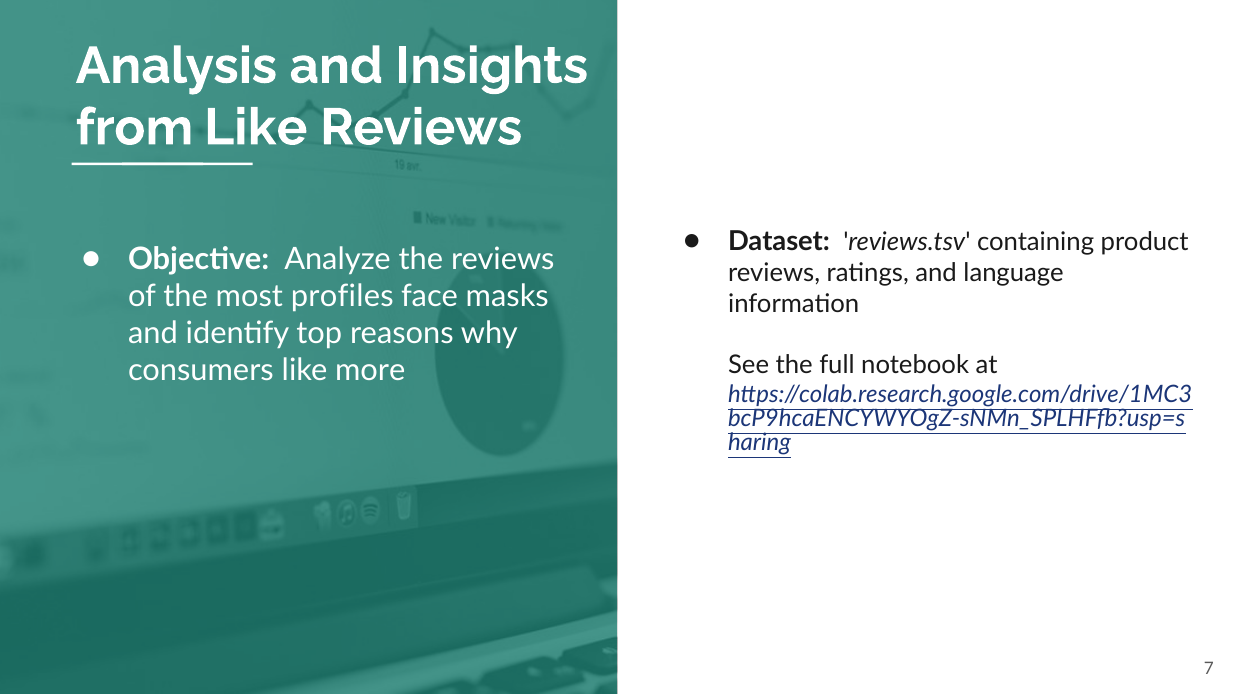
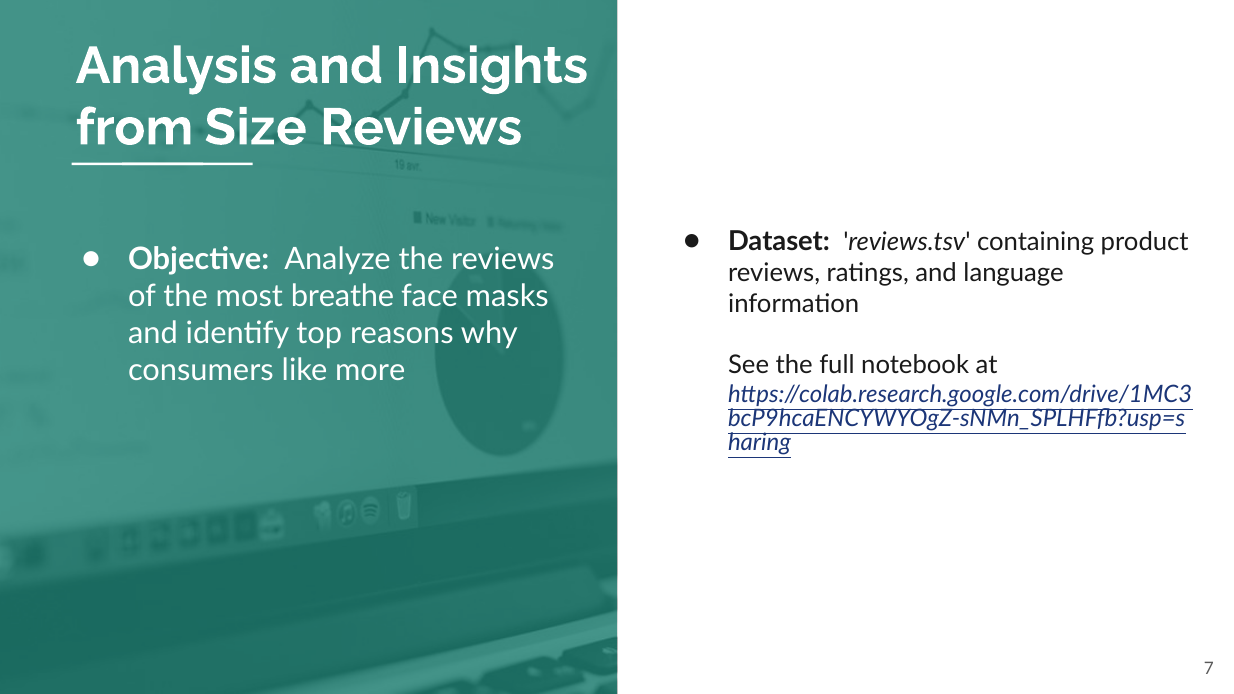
from Like: Like -> Size (256, 128)
profiles: profiles -> breathe (343, 296)
